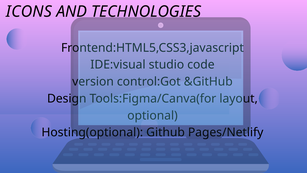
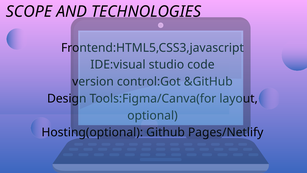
ICONS: ICONS -> SCOPE (29, 12)
